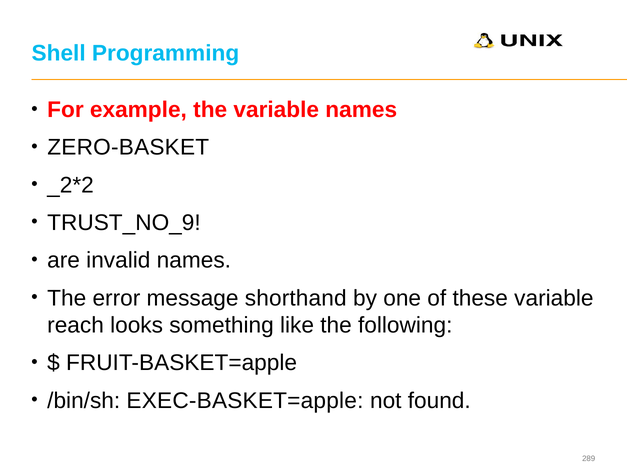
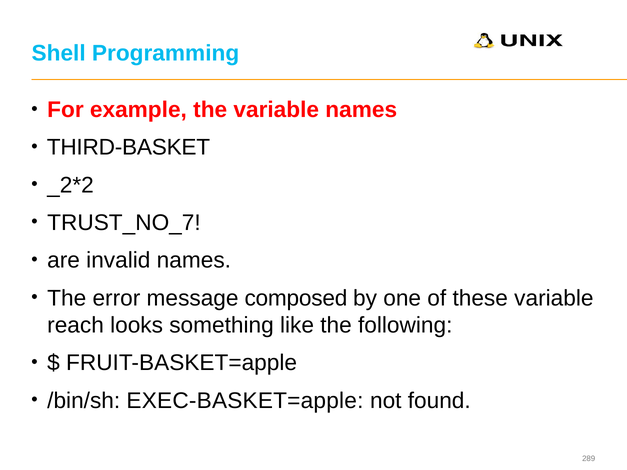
ZERO-BASKET: ZERO-BASKET -> THIRD-BASKET (128, 148)
TRUST_NO_9: TRUST_NO_9 -> TRUST_NO_7 (124, 223)
shorthand: shorthand -> composed (296, 298)
